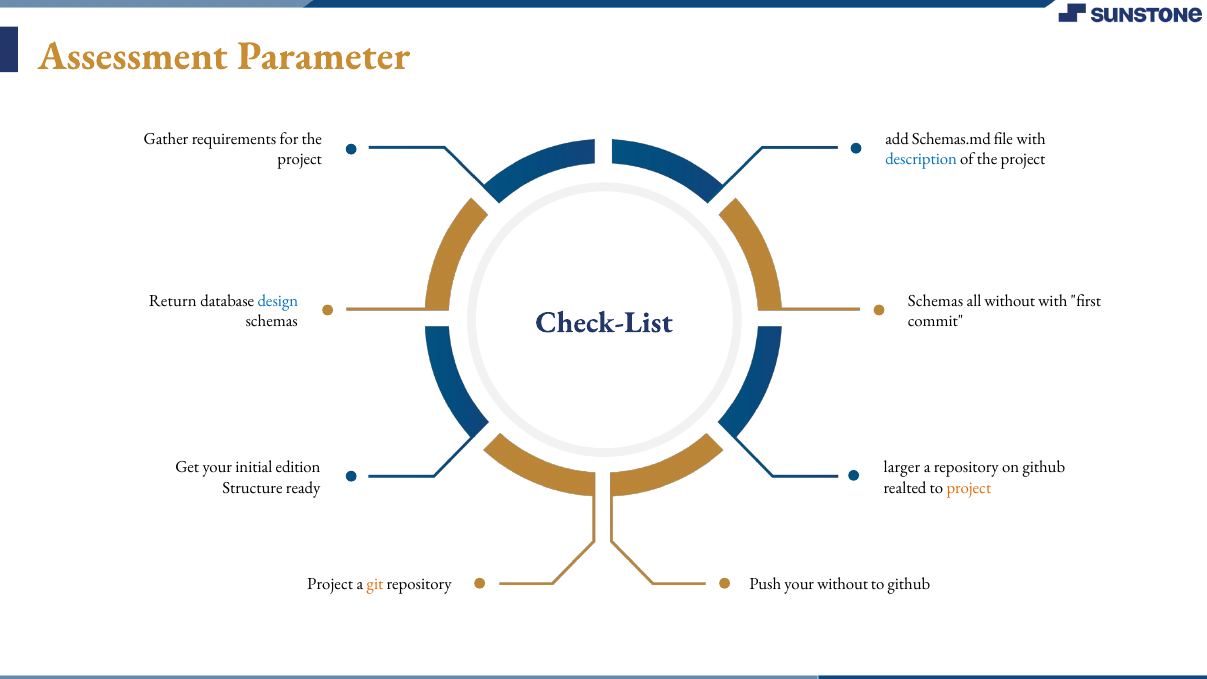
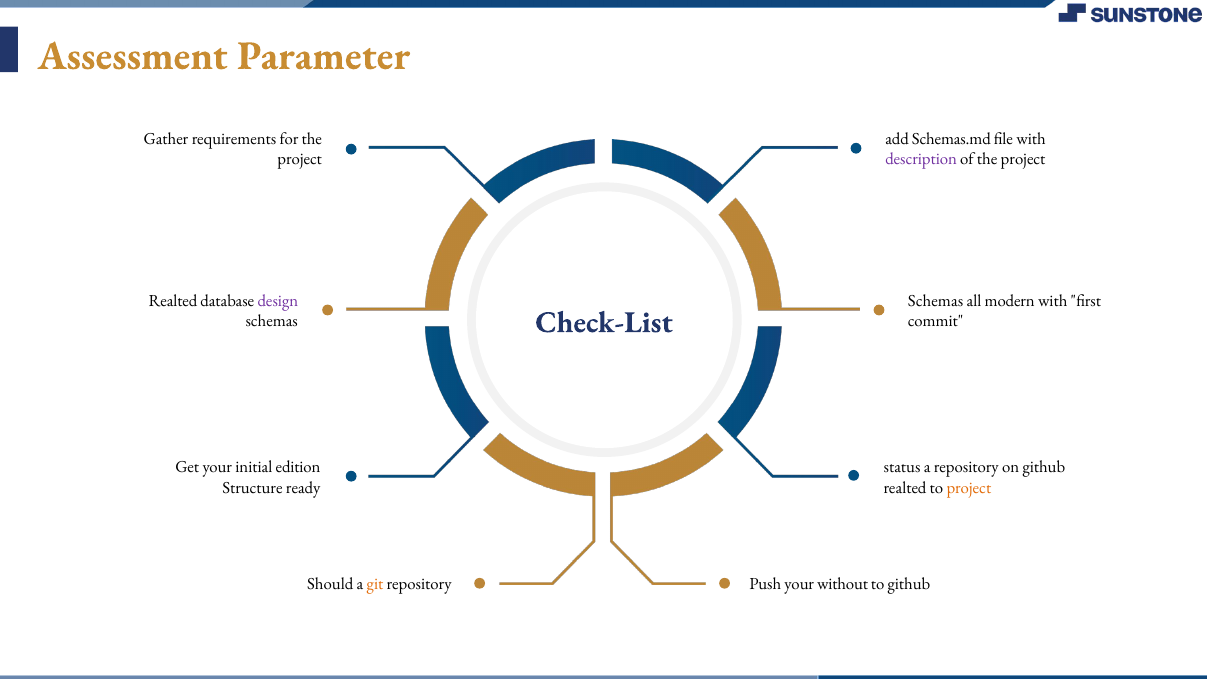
description colour: blue -> purple (921, 159)
Return: Return -> Realted (173, 301)
design colour: blue -> purple (278, 301)
all without: without -> modern (1010, 301)
larger: larger -> status (902, 467)
Project: Project -> Should (330, 584)
